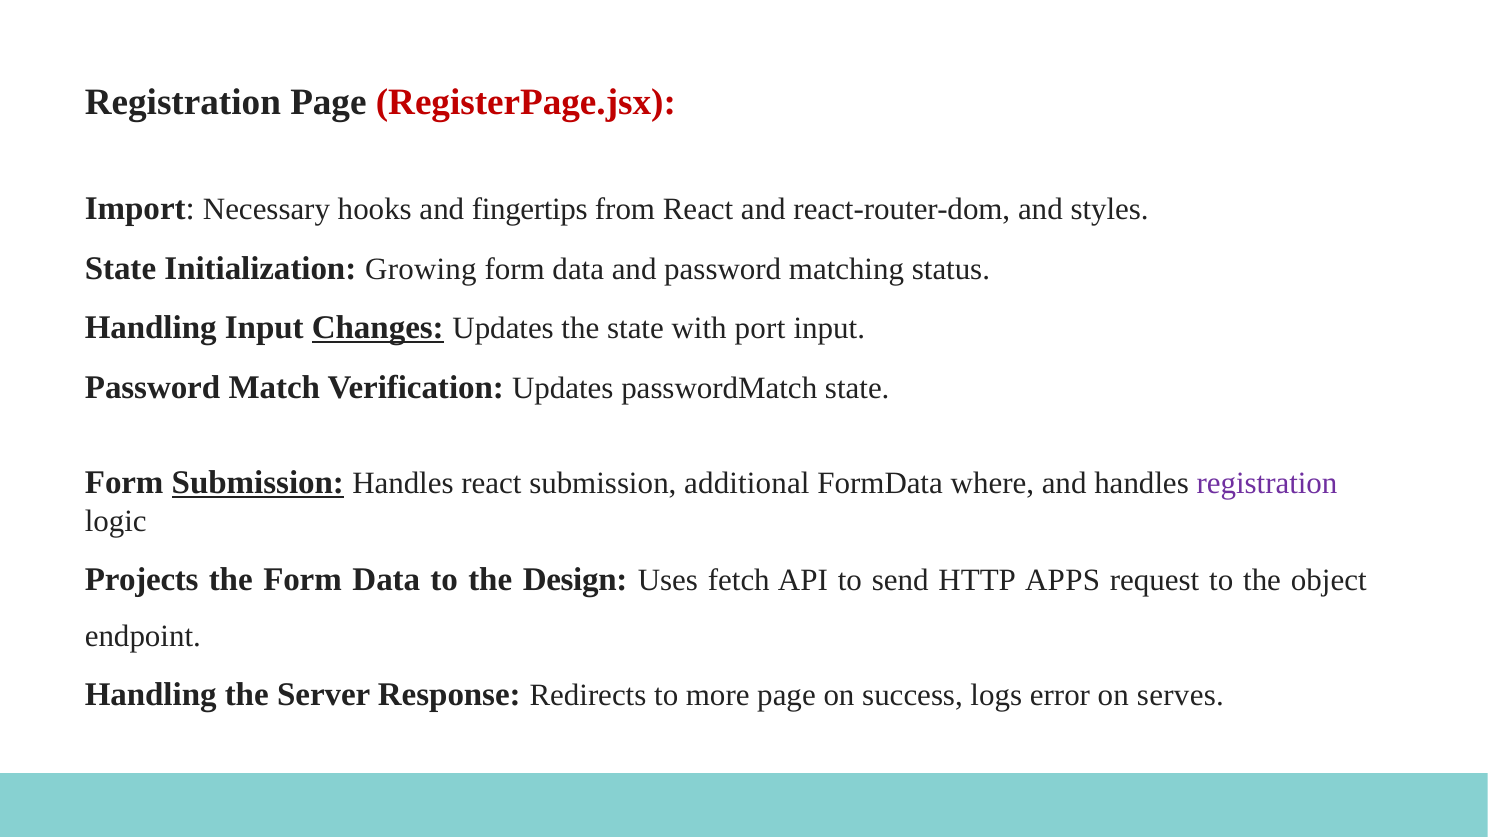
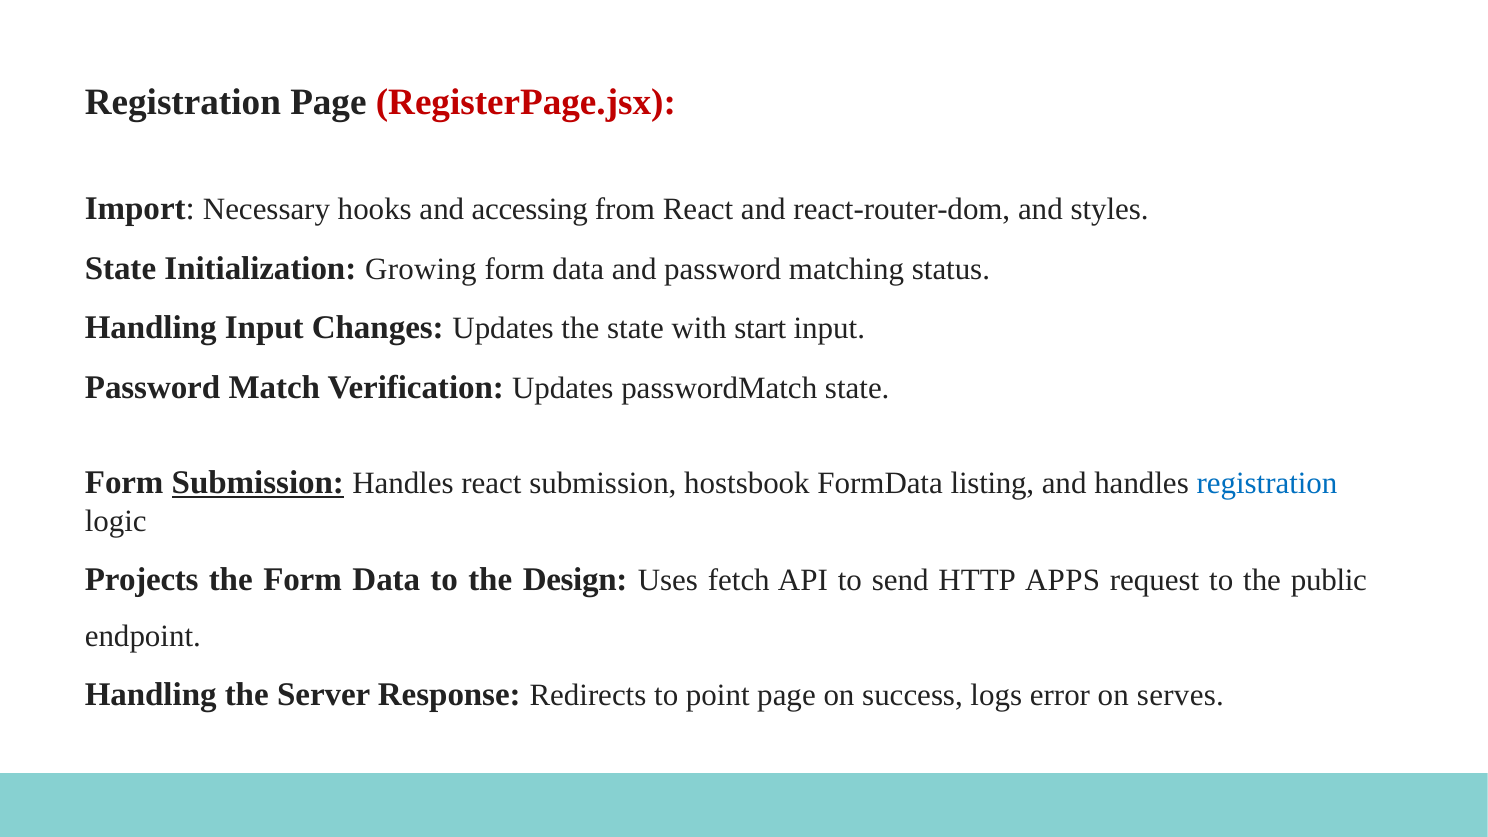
fingertips: fingertips -> accessing (530, 210)
Changes underline: present -> none (378, 328)
port: port -> start (760, 328)
additional: additional -> hostsbook (747, 483)
where: where -> listing (992, 483)
registration colour: purple -> blue (1267, 483)
object: object -> public (1329, 580)
more: more -> point (718, 695)
